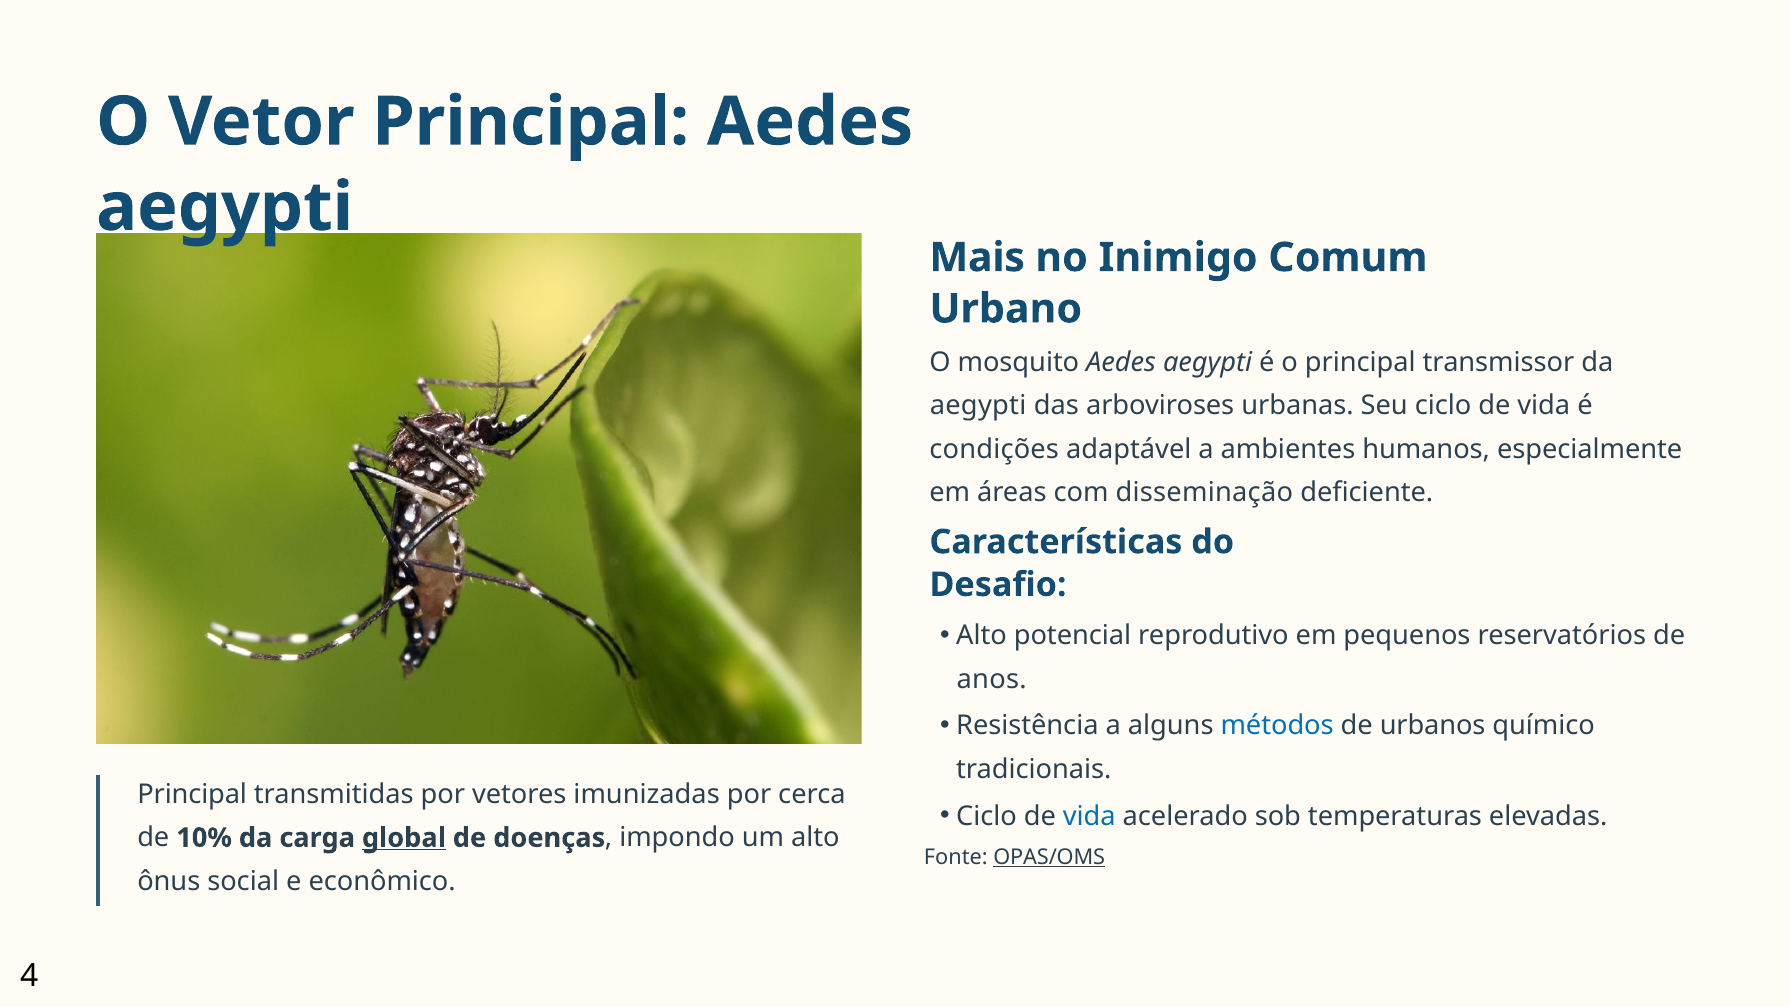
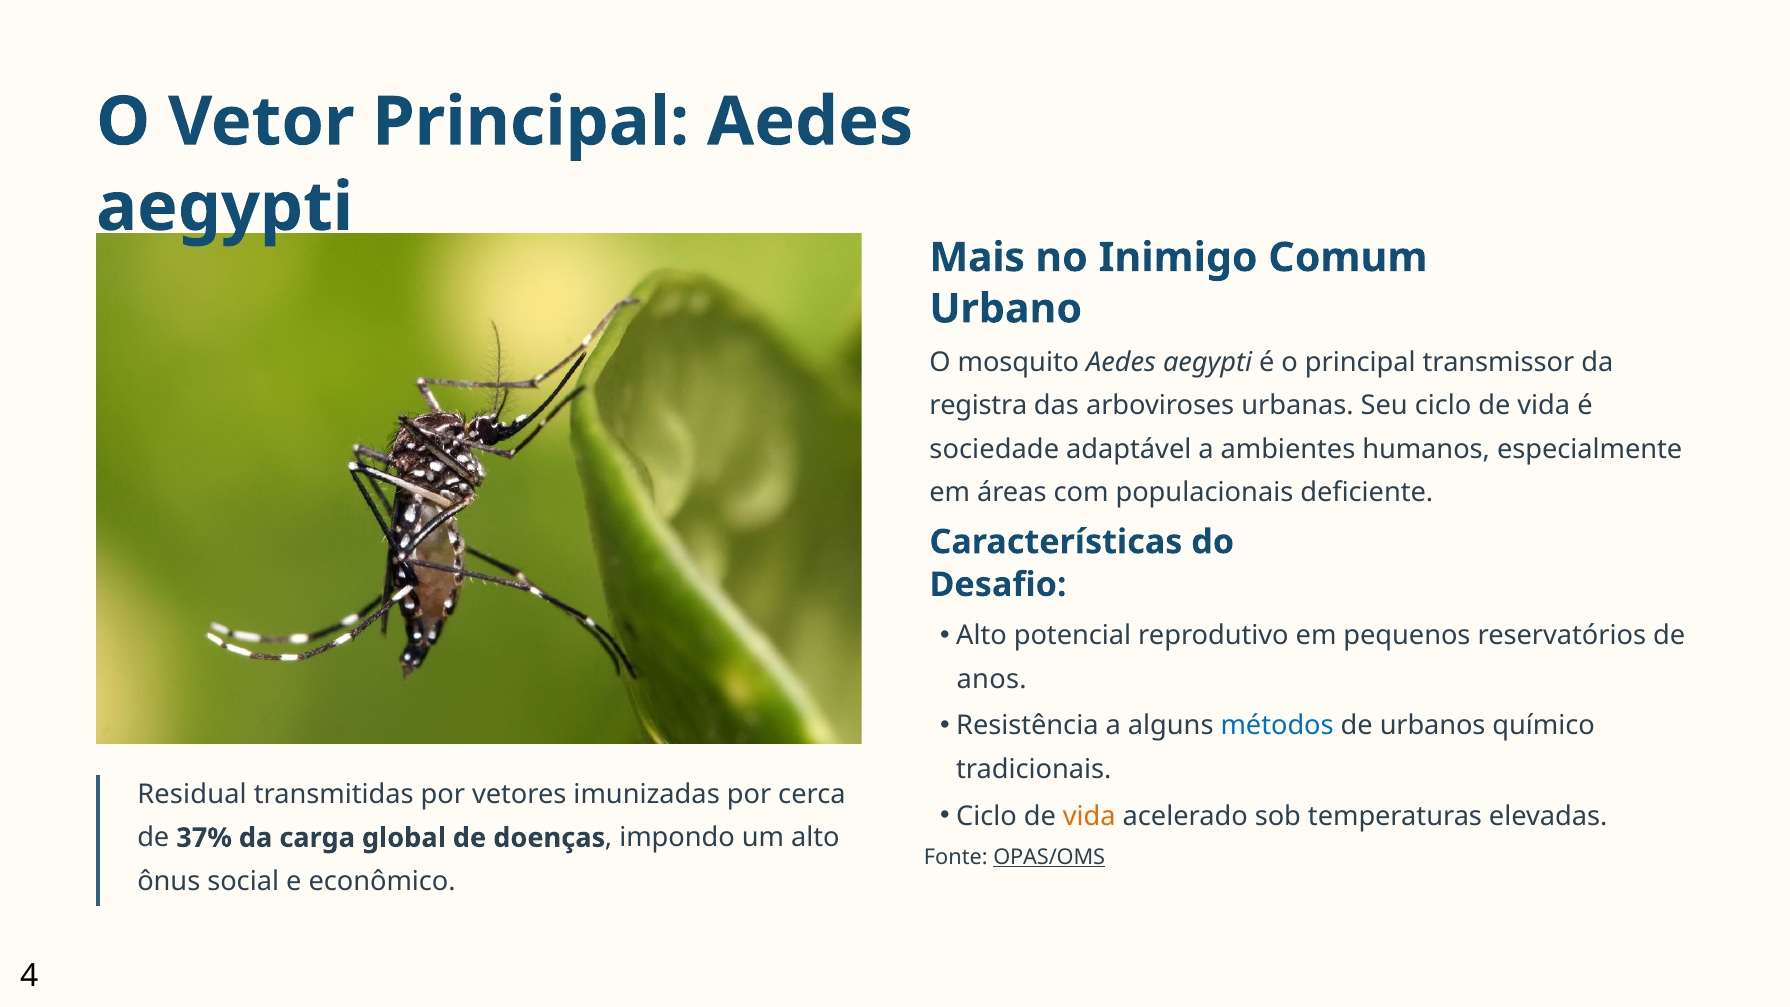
aegypti: aegypti -> registra (978, 406)
condições: condições -> sociedade (994, 449)
disseminação: disseminação -> populacionais (1204, 493)
Principal: Principal -> Residual (192, 794)
vida colour: blue -> orange (1089, 816)
10%: 10% -> 37% (204, 838)
global underline: present -> none (404, 838)
